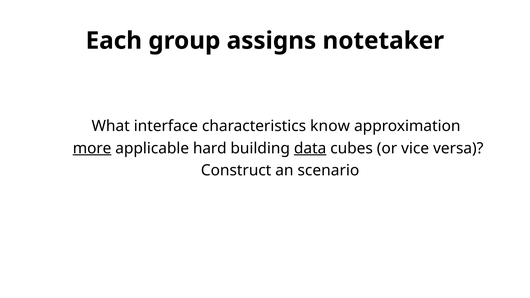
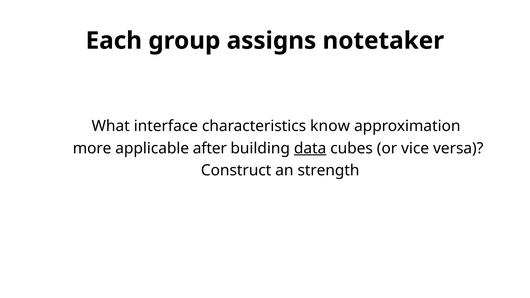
more underline: present -> none (92, 148)
hard: hard -> after (210, 148)
scenario: scenario -> strength (328, 171)
